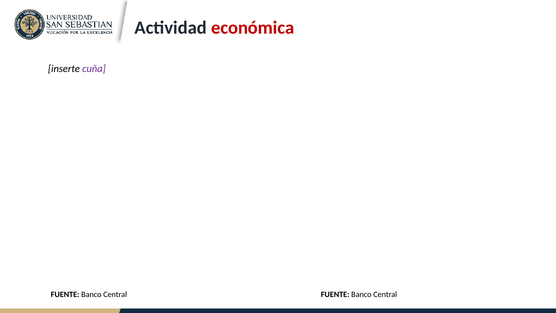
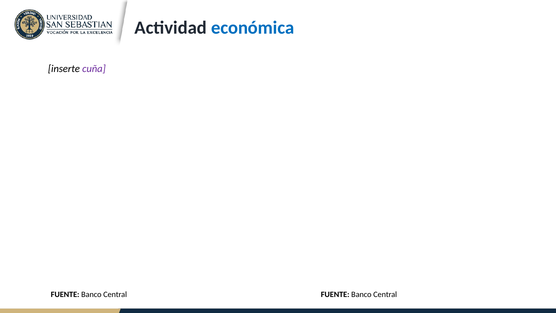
económica colour: red -> blue (253, 28)
